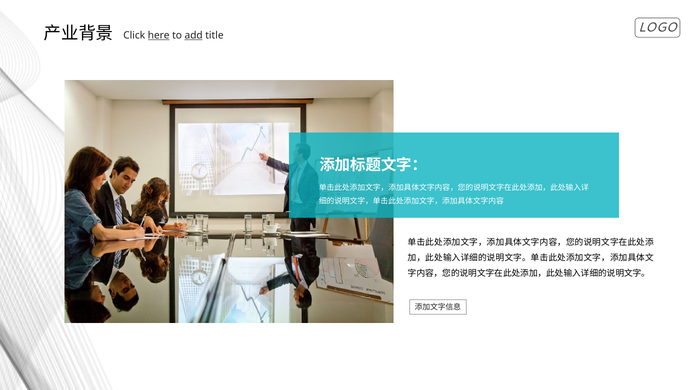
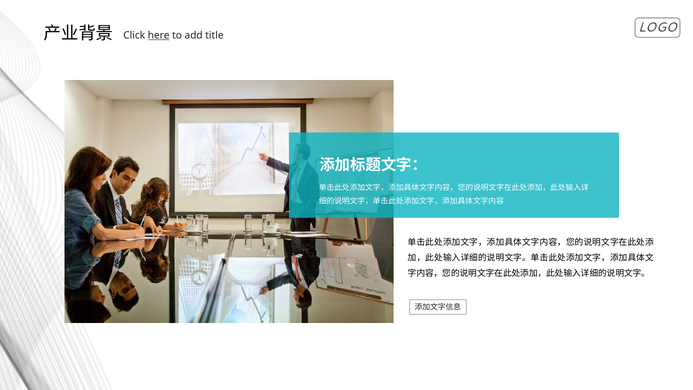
add underline: present -> none (194, 35)
